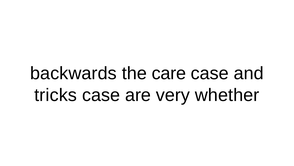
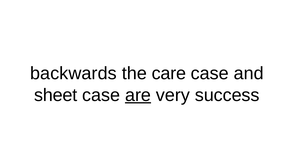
tricks: tricks -> sheet (56, 95)
are underline: none -> present (138, 95)
whether: whether -> success (227, 95)
